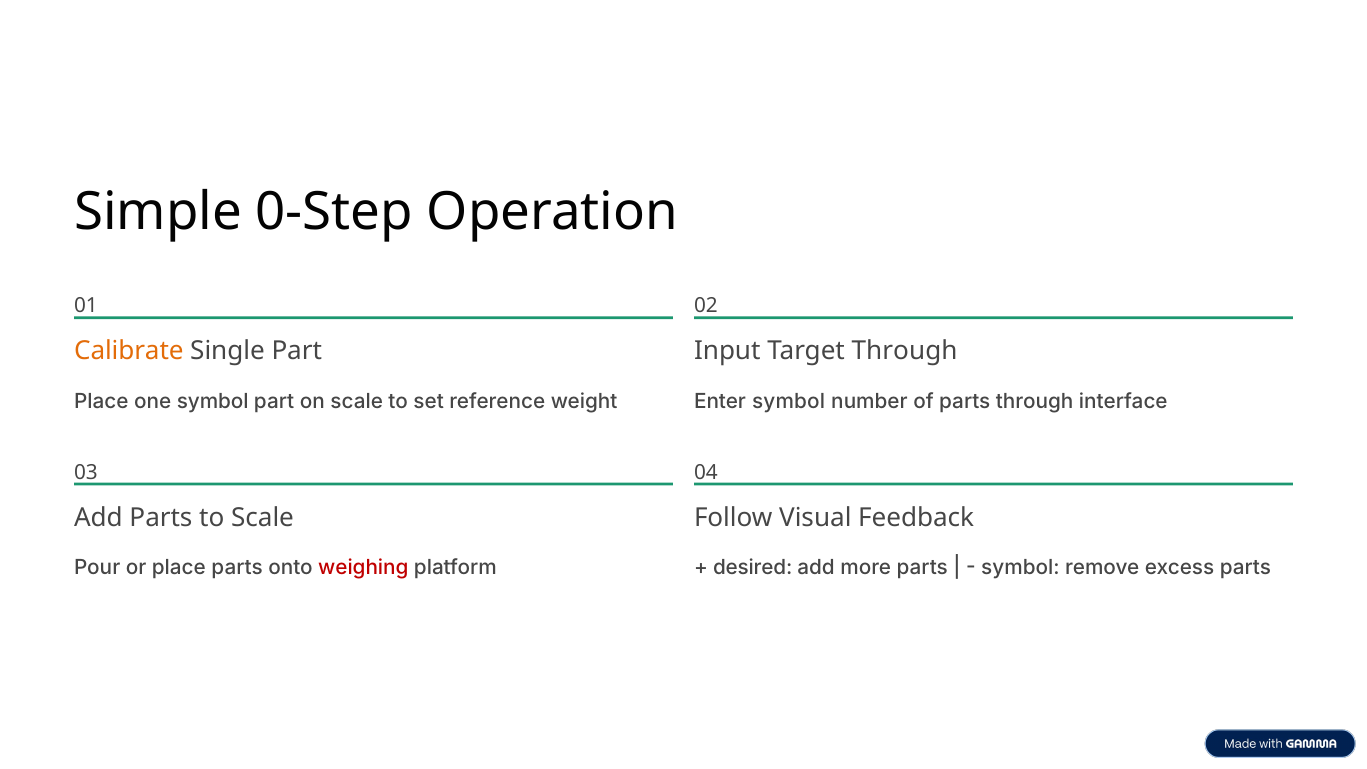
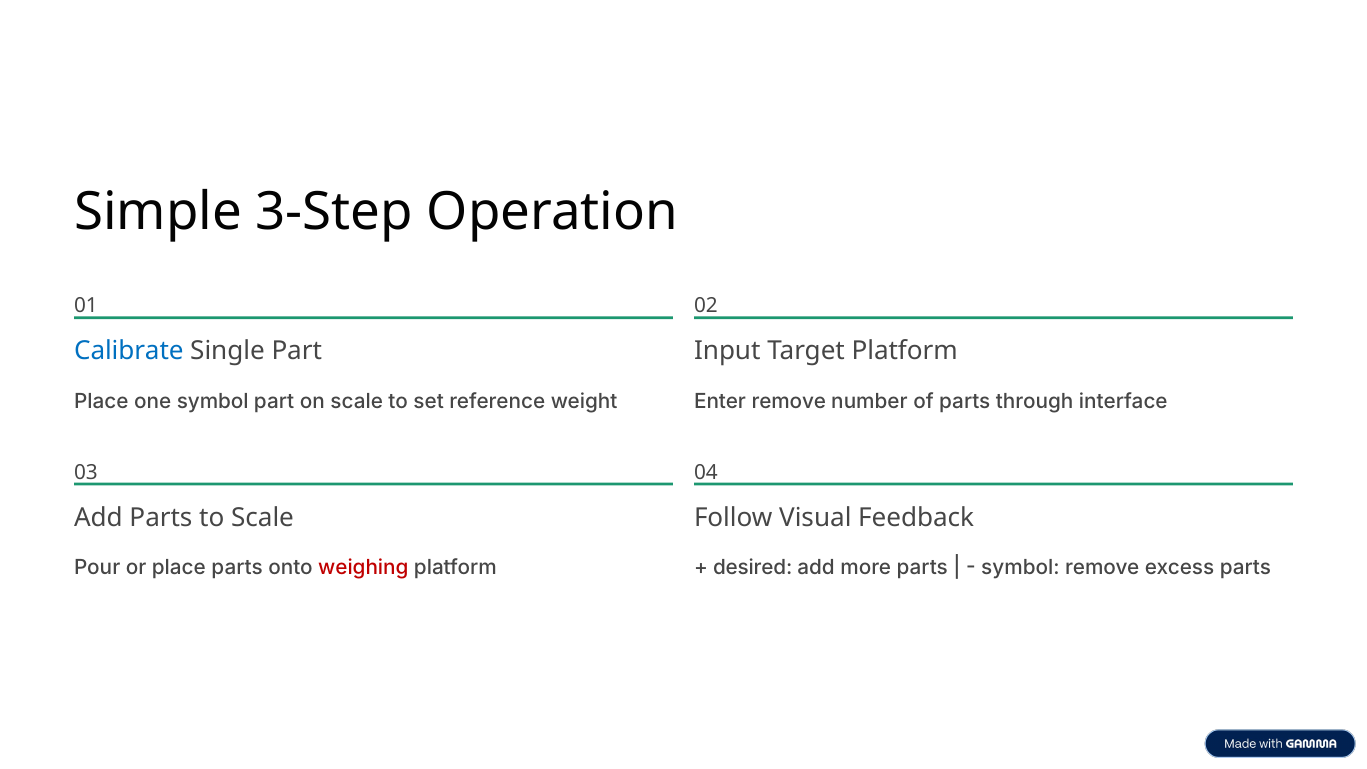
0-Step: 0-Step -> 3-Step (334, 212)
Calibrate colour: orange -> blue (129, 351)
Target Through: Through -> Platform (905, 351)
Enter symbol: symbol -> remove (789, 401)
